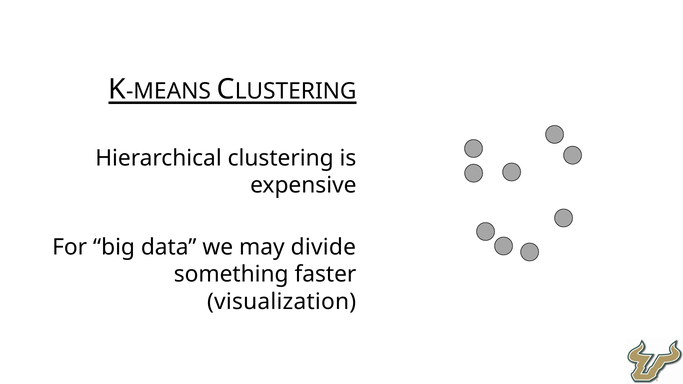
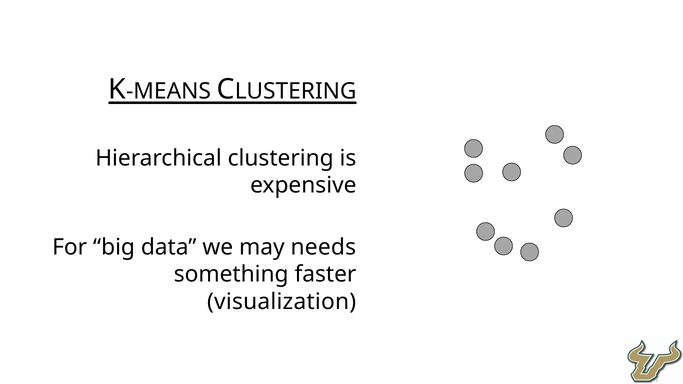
divide: divide -> needs (323, 247)
